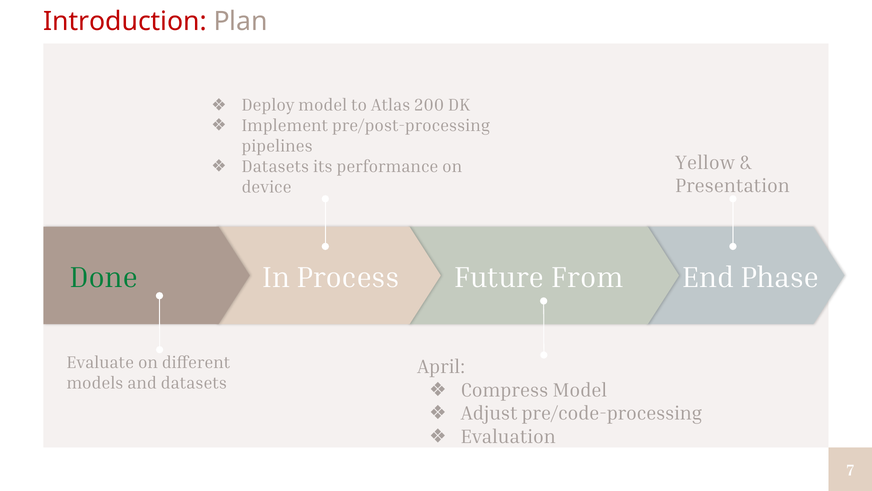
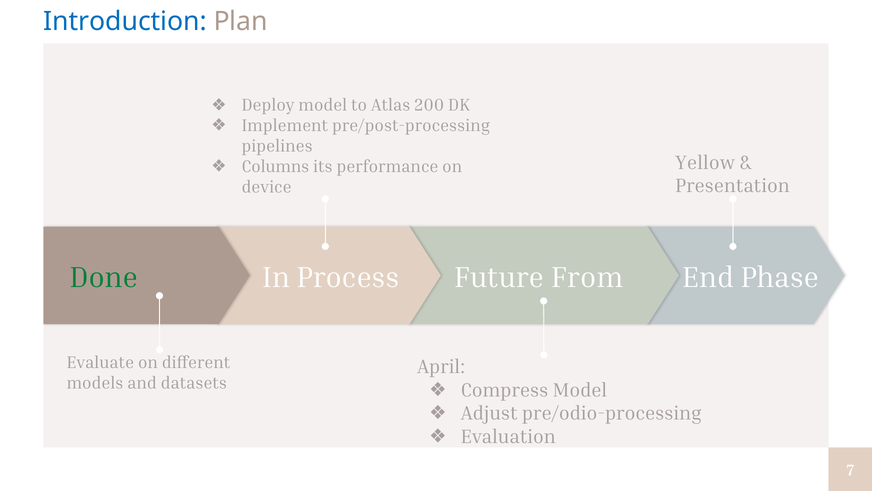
Introduction colour: red -> blue (125, 22)
Datasets: Datasets -> Columns (275, 166)
pre/code-processing: pre/code-processing -> pre/odio-processing (612, 413)
